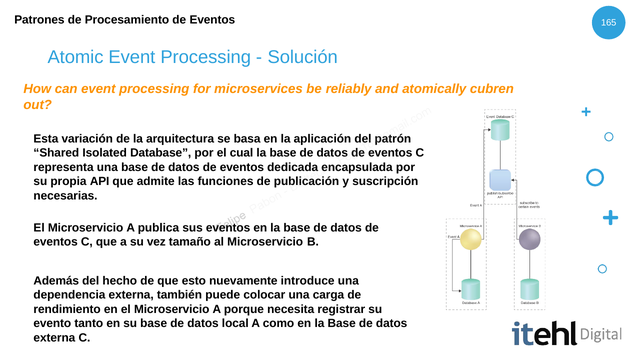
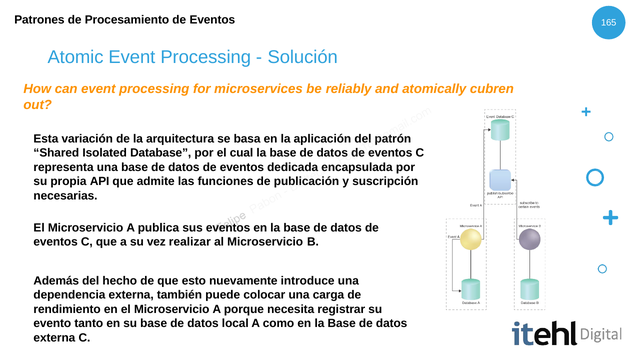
tamaño: tamaño -> realizar (190, 242)
